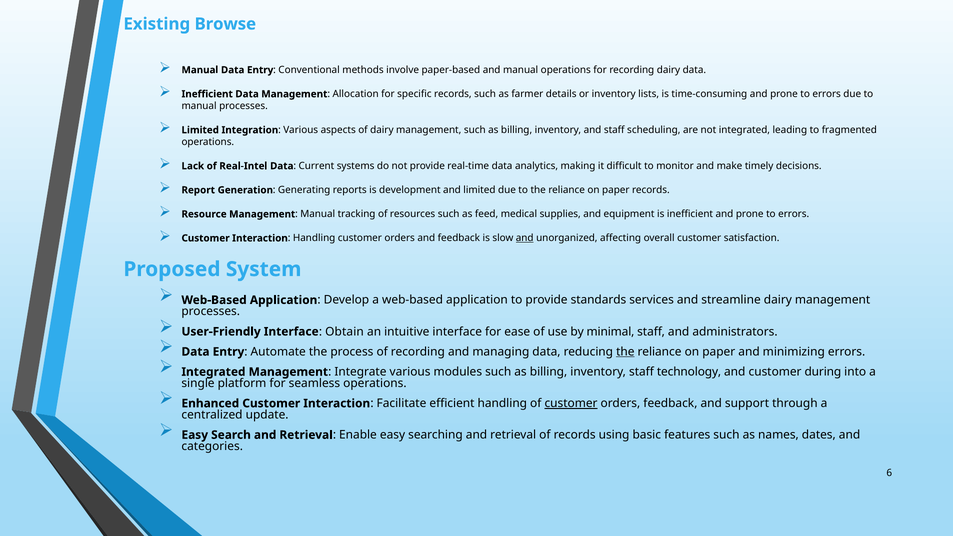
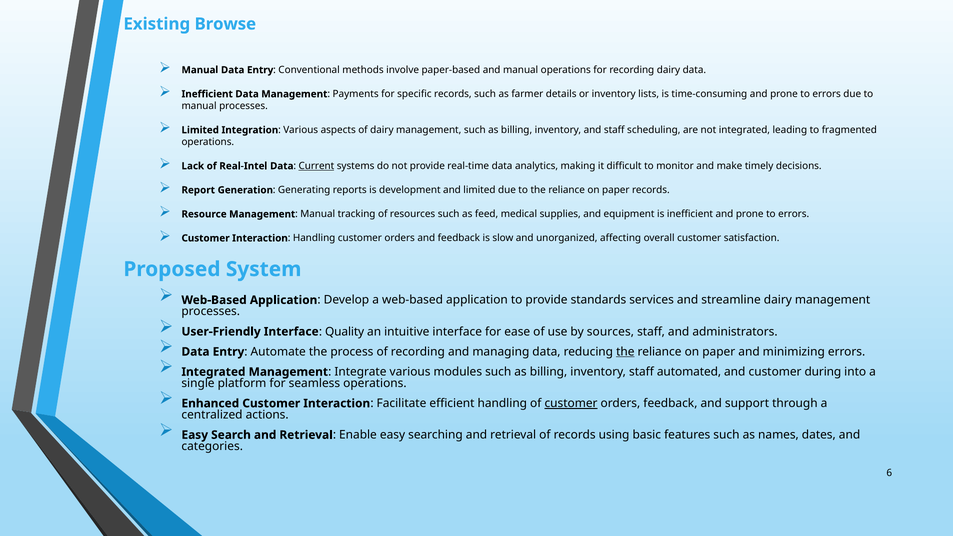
Allocation: Allocation -> Payments (356, 94)
Current underline: none -> present (316, 166)
and underline: present -> none (525, 238)
Obtain: Obtain -> Quality (345, 332)
minimal: minimal -> sources (610, 332)
technology: technology -> automated (689, 372)
update: update -> actions (267, 415)
